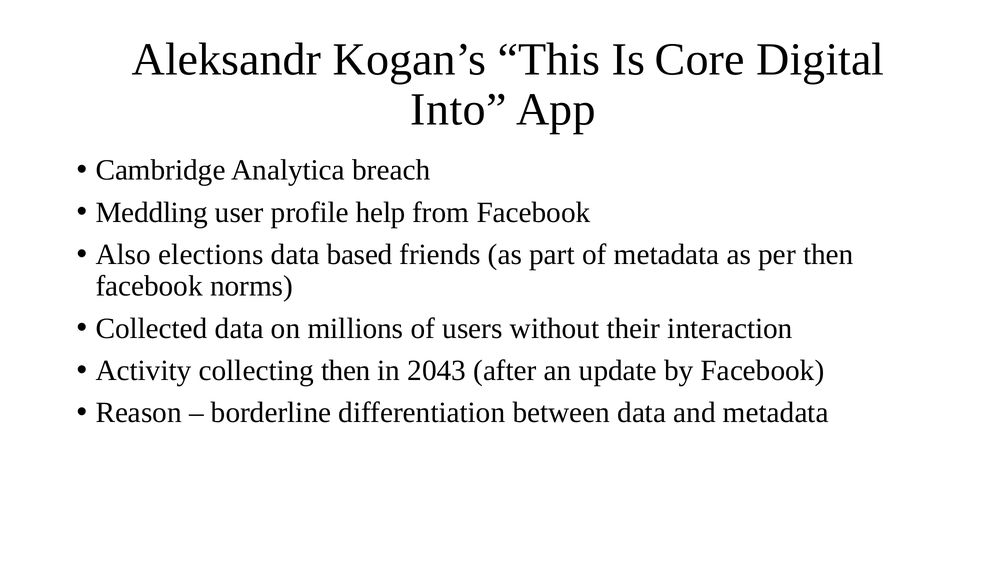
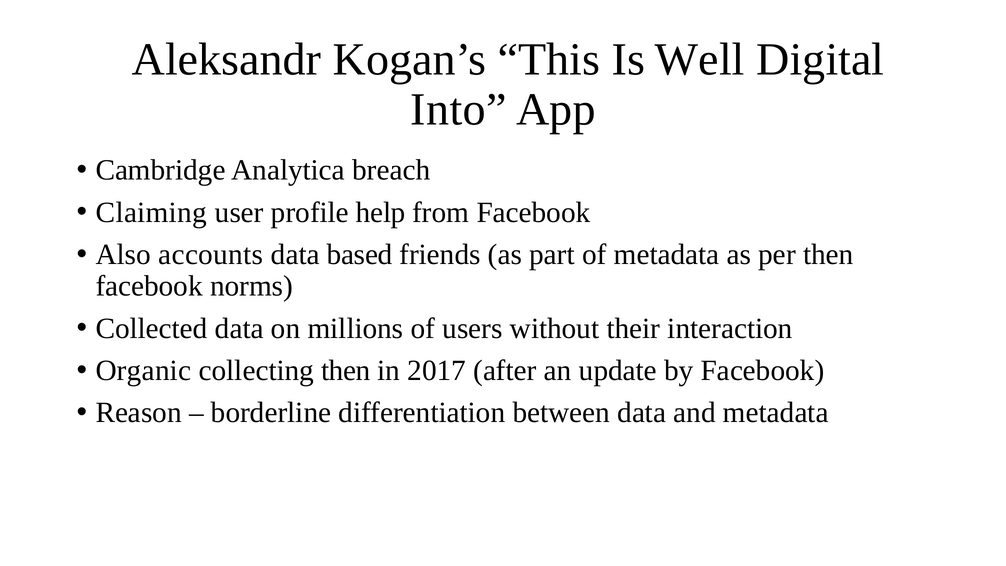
Core: Core -> Well (700, 60)
Meddling: Meddling -> Claiming (151, 212)
elections: elections -> accounts (211, 254)
Activity: Activity -> Organic (143, 371)
2043: 2043 -> 2017 (437, 371)
